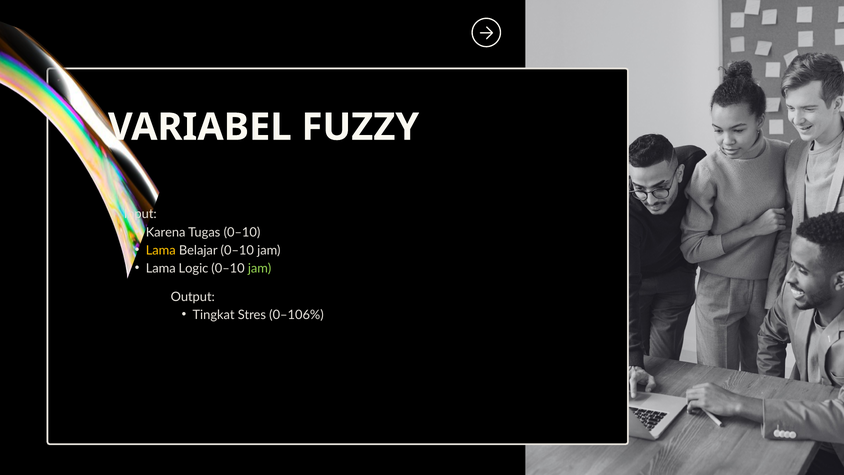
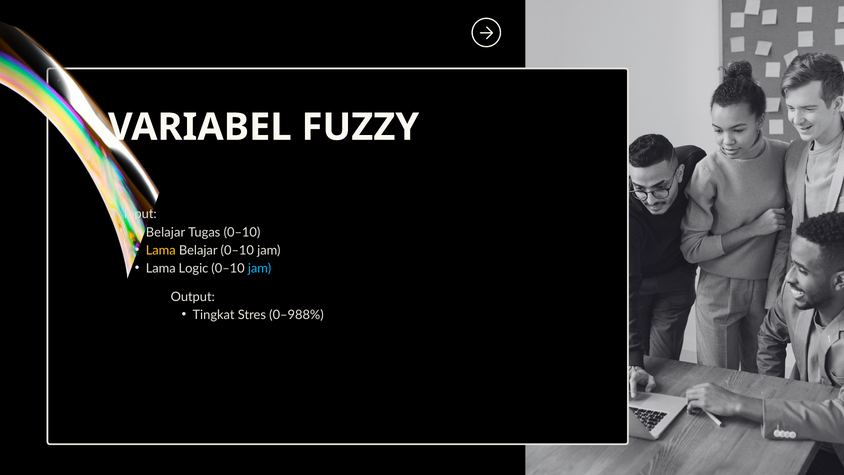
Karena: Karena -> Belajar (166, 232)
jam colour: light green -> light blue (260, 268)
0–106%: 0–106% -> 0–988% (296, 315)
